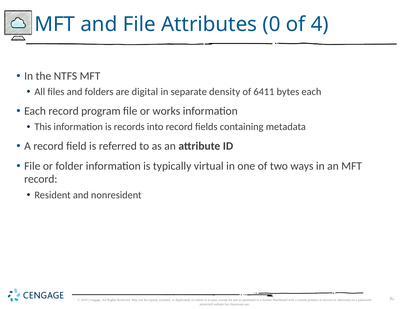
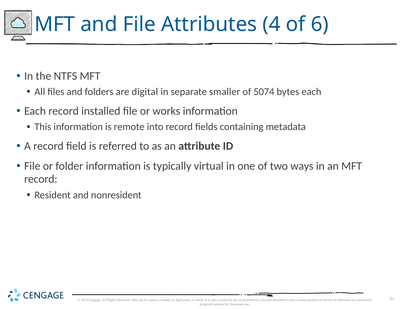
0: 0 -> 4 (271, 24)
4: 4 -> 6 (320, 24)
density: density -> smaller (225, 92)
6411: 6411 -> 5074 (264, 92)
program: program -> installed (101, 111)
records: records -> remote (129, 127)
